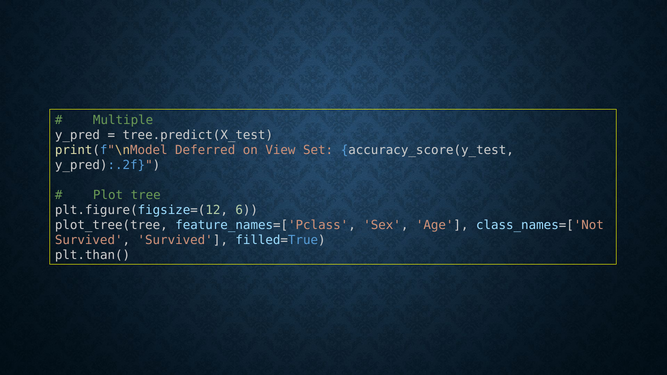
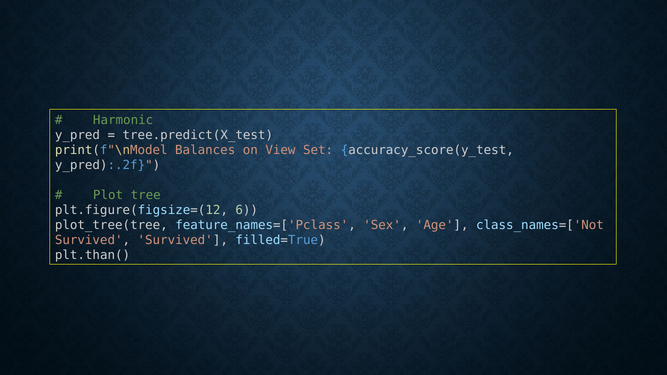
Multiple: Multiple -> Harmonic (123, 120)
Deferred: Deferred -> Balances (205, 150)
